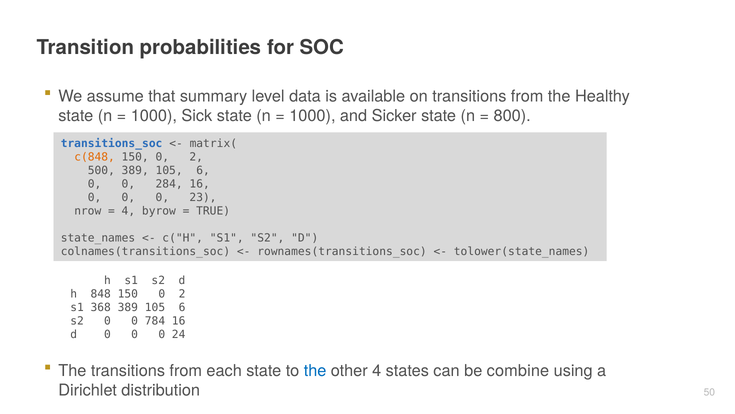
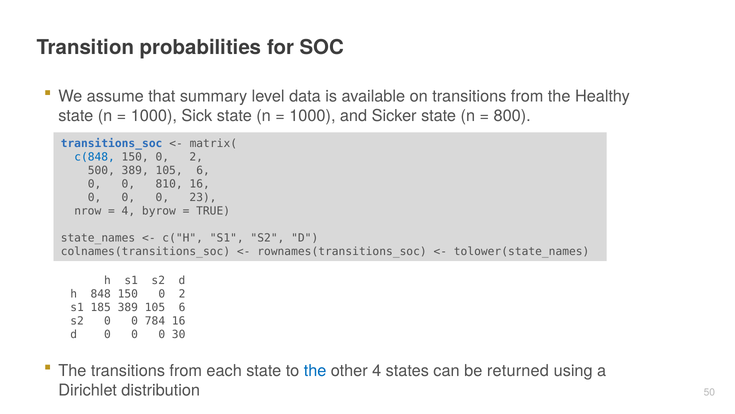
c(848 colour: orange -> blue (95, 157)
284: 284 -> 810 (169, 184)
368: 368 -> 185 (101, 307)
24: 24 -> 30 (179, 334)
combine: combine -> returned (518, 370)
